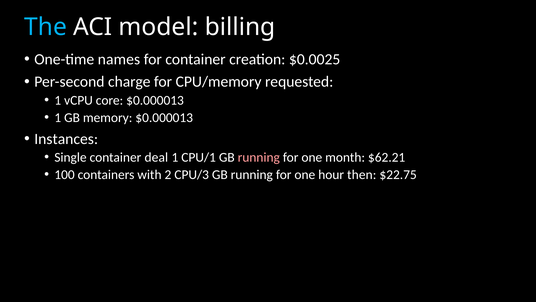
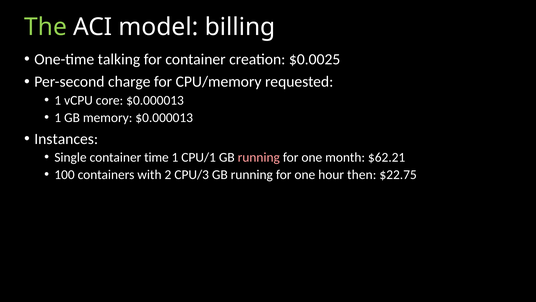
The colour: light blue -> light green (46, 27)
names: names -> talking (119, 59)
deal: deal -> time (156, 157)
